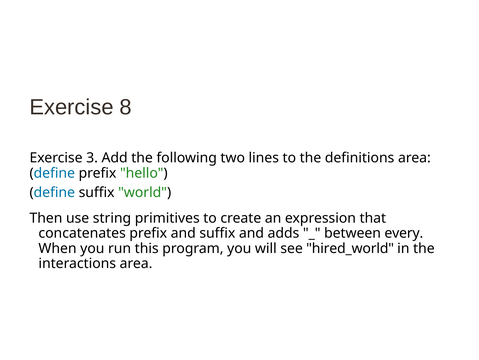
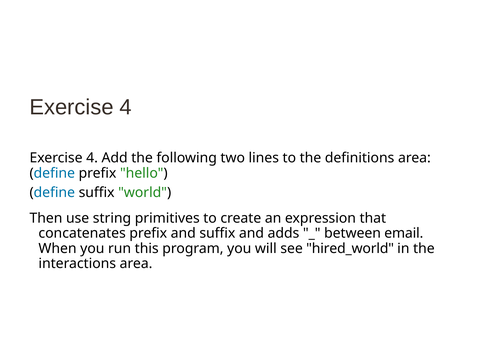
8: 8 -> 4 (126, 107)
3: 3 -> 4 (92, 158)
every: every -> email (404, 233)
